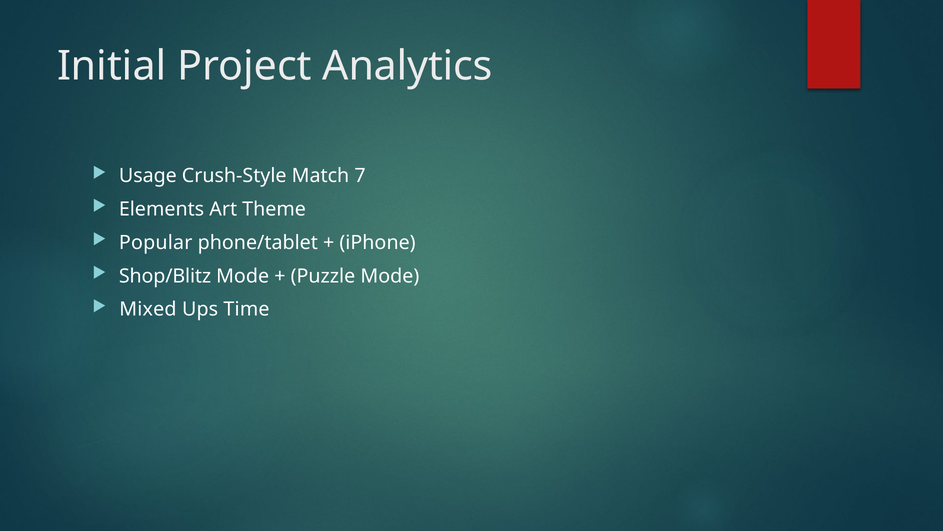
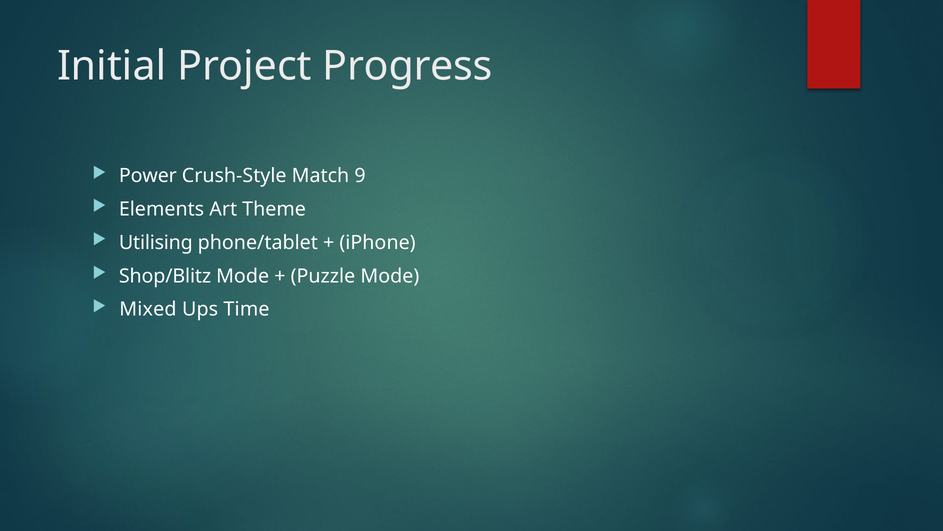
Analytics: Analytics -> Progress (408, 66)
Usage: Usage -> Power (148, 176)
7: 7 -> 9 (360, 176)
Popular: Popular -> Utilising (156, 242)
